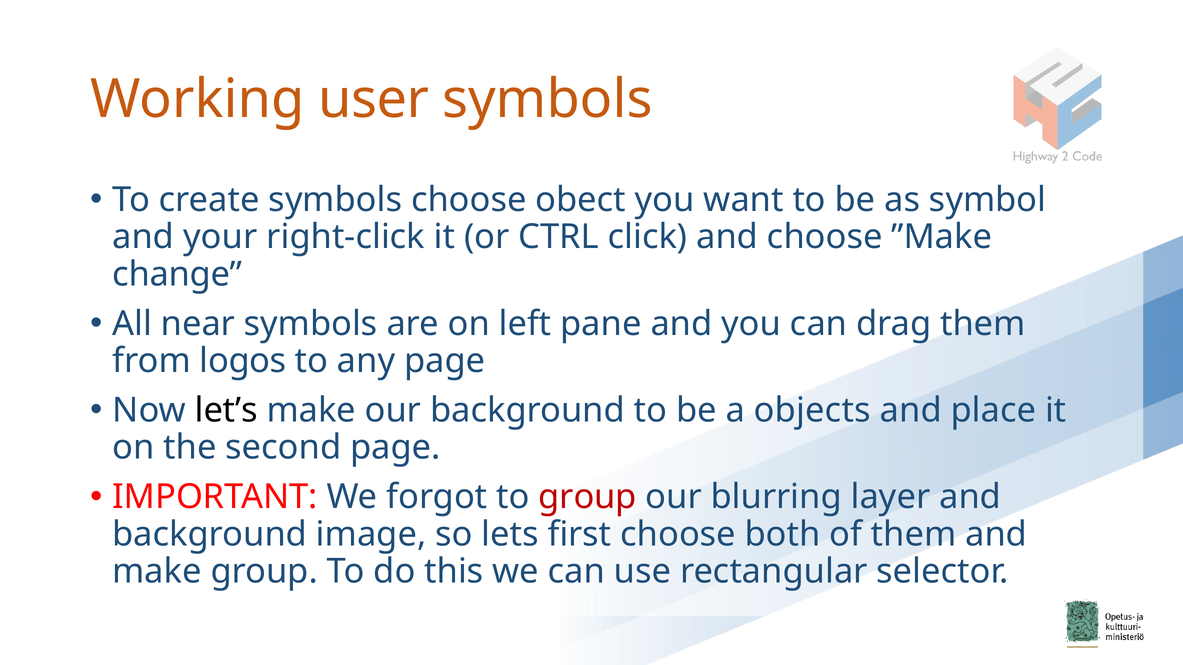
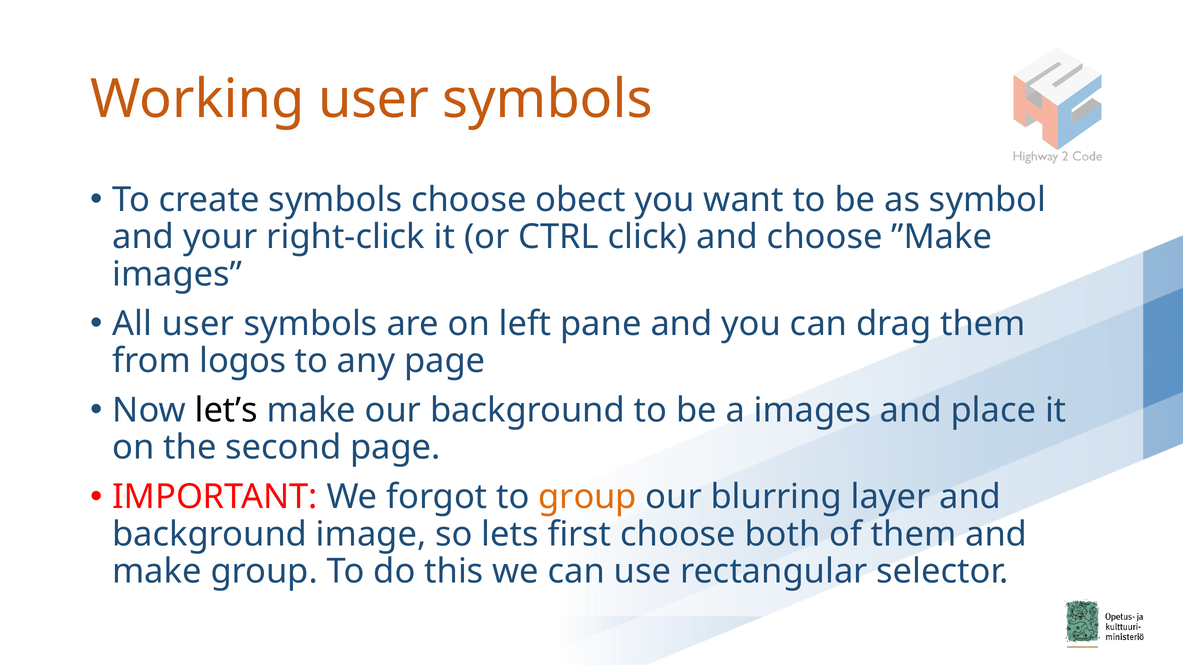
change: change -> images (177, 274)
All near: near -> user (198, 324)
a objects: objects -> images (812, 411)
group colour: red -> orange (588, 497)
